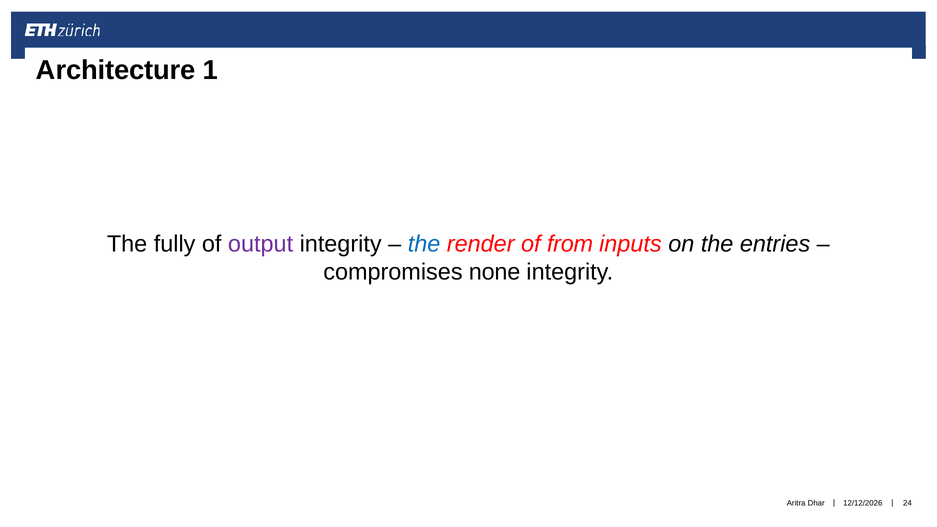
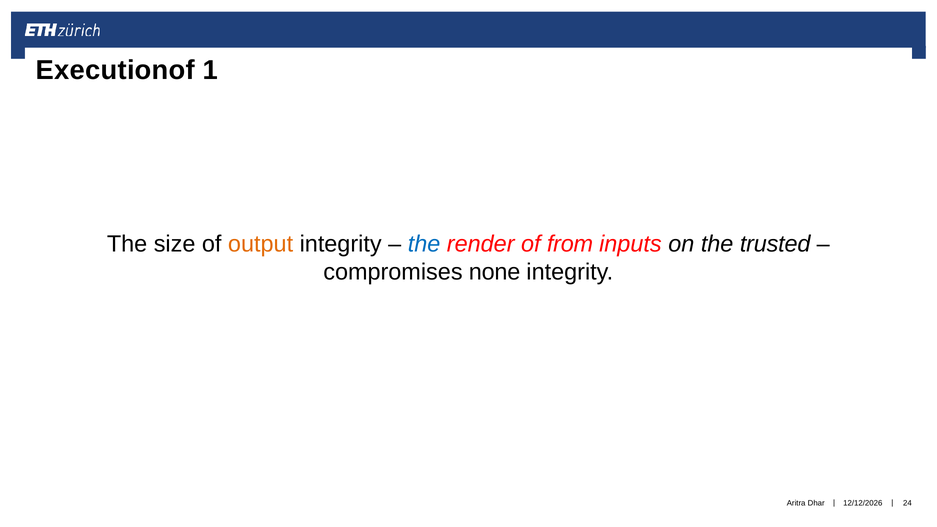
Architecture: Architecture -> Executionof (115, 70)
fully: fully -> size (175, 244)
output colour: purple -> orange (261, 244)
entries: entries -> trusted (775, 244)
